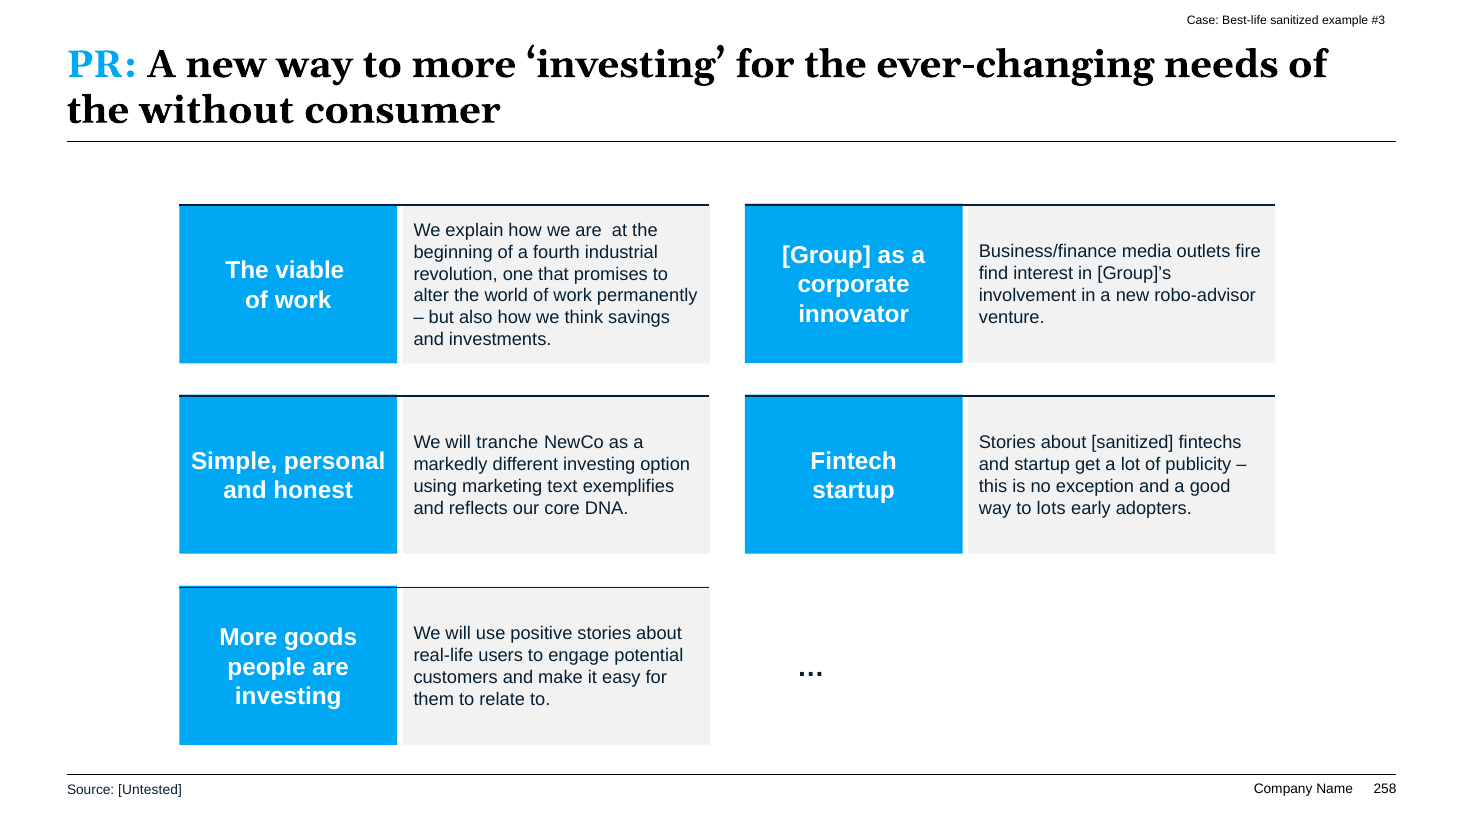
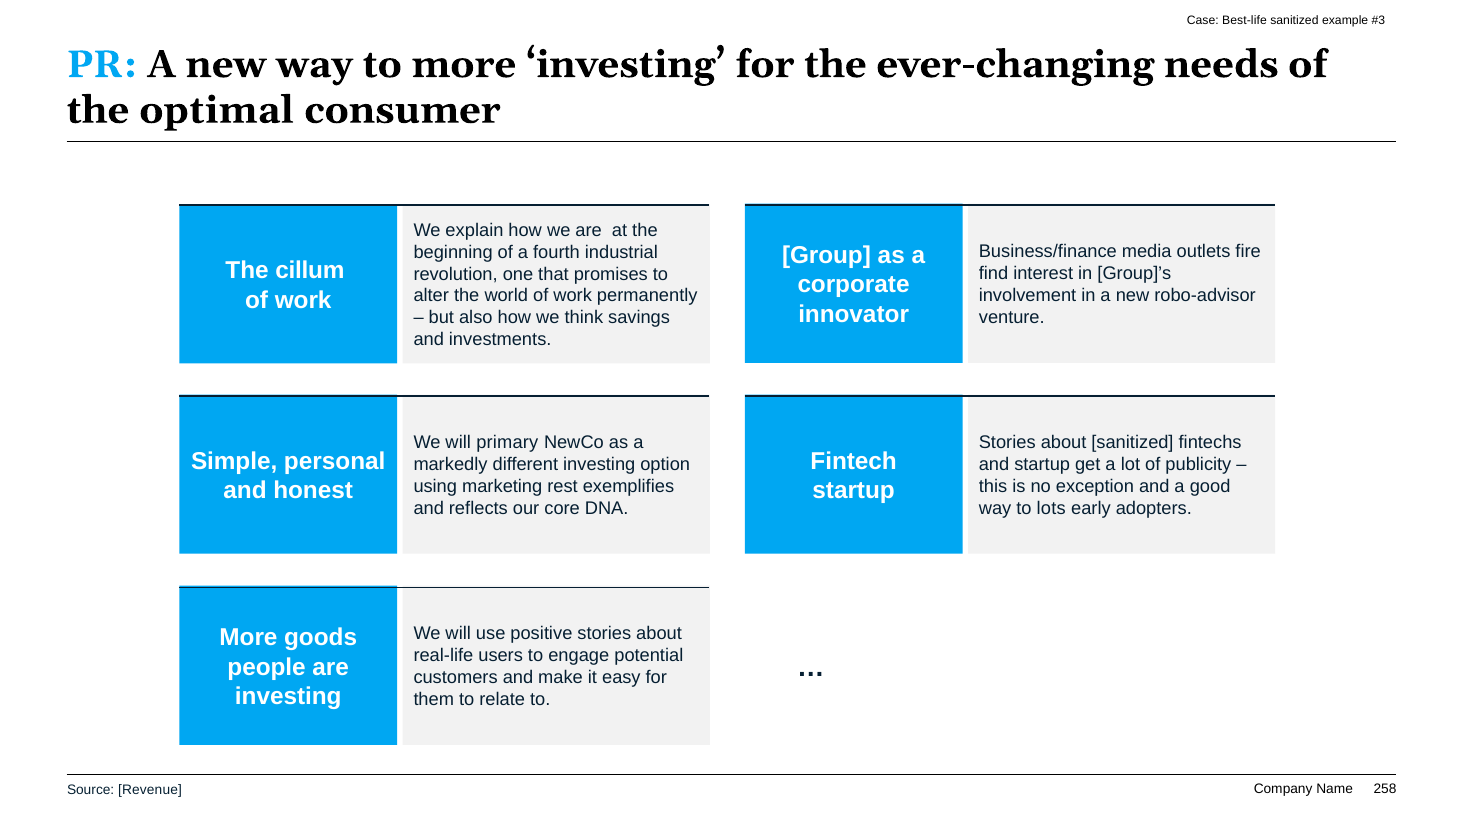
without: without -> optimal (217, 110)
viable: viable -> cillum (310, 271)
tranche: tranche -> primary (507, 442)
text: text -> rest (563, 486)
Untested: Untested -> Revenue (150, 790)
